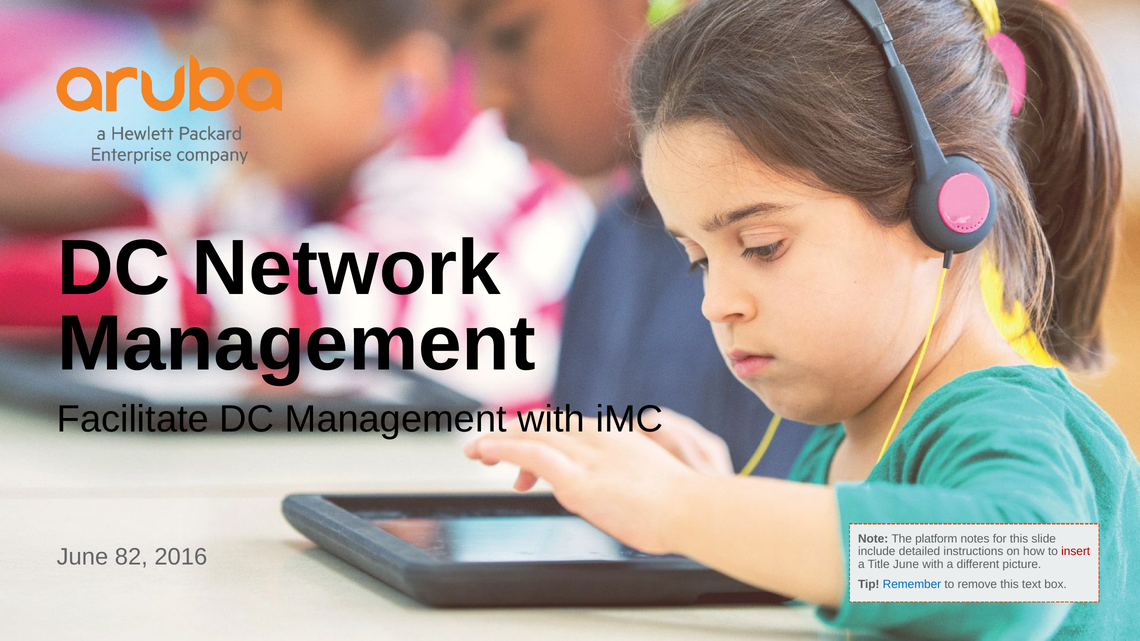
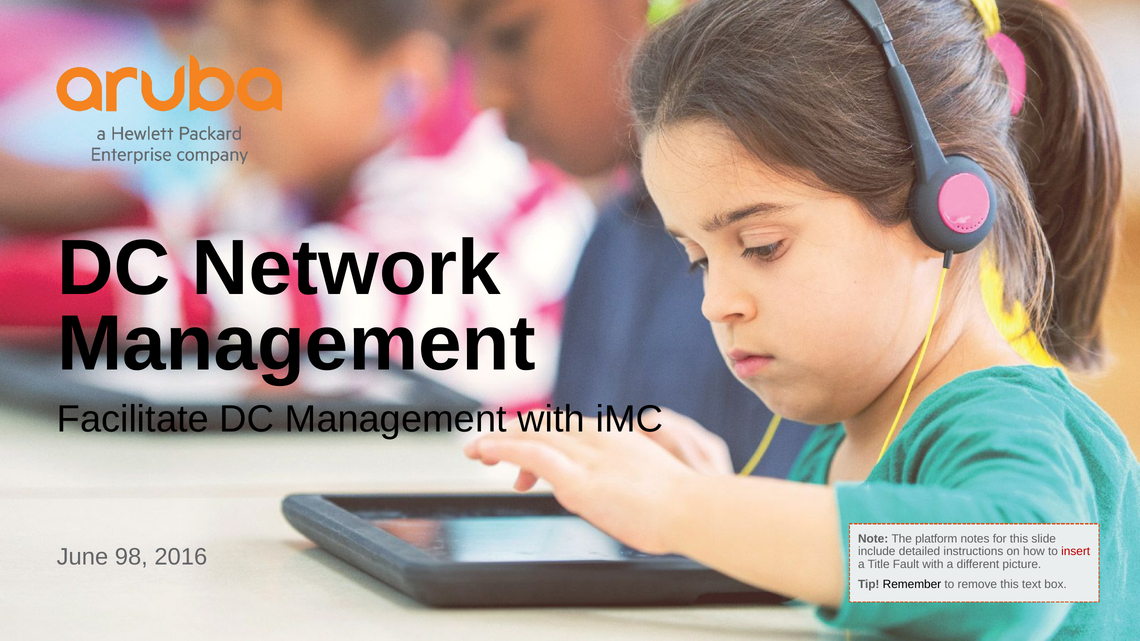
82: 82 -> 98 (131, 557)
Title June: June -> Fault (906, 565)
Remember colour: blue -> black (912, 585)
